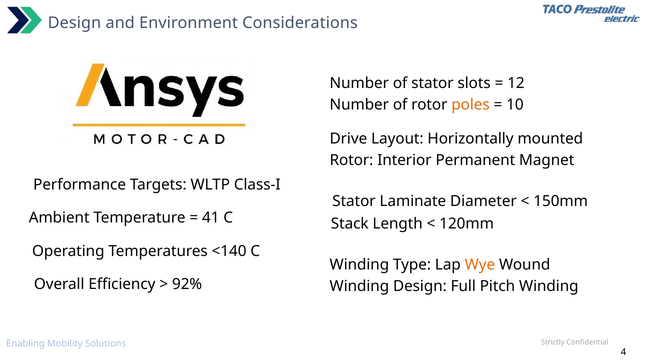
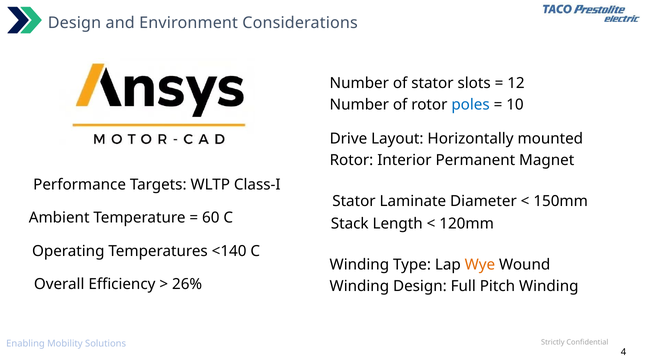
poles colour: orange -> blue (471, 104)
41: 41 -> 60 (211, 218)
92%: 92% -> 26% (187, 284)
